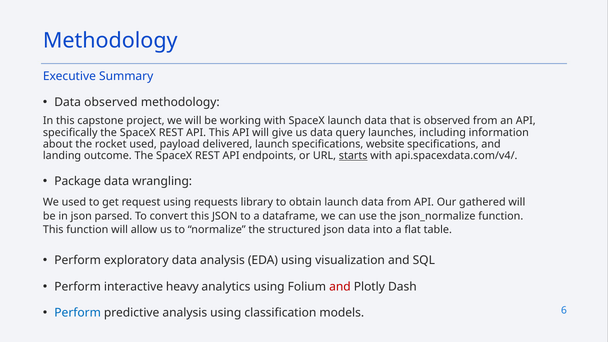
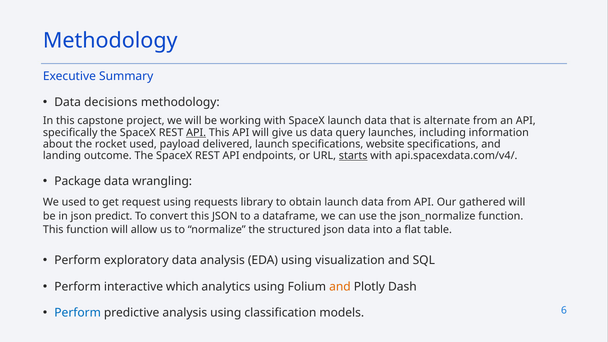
Data observed: observed -> decisions (111, 102)
is observed: observed -> alternate (447, 121)
API underline: none -> present (196, 132)
parsed: parsed -> predict (113, 216)
heavy: heavy -> which (182, 287)
and colour: red -> orange (340, 287)
